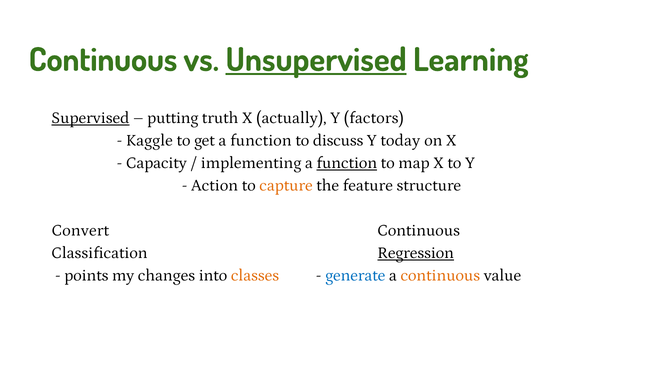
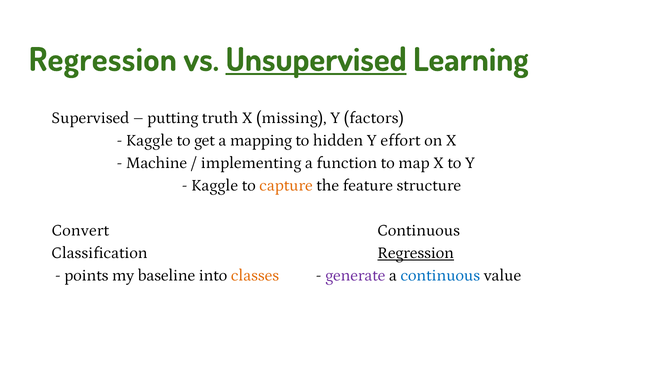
Continuous: Continuous -> Regression (103, 60)
Supervised underline: present -> none (90, 118)
actually: actually -> missing (291, 118)
get a function: function -> mapping (261, 140)
discuss: discuss -> hidden (338, 140)
today: today -> effort (400, 140)
Capacity: Capacity -> Machine (156, 163)
function underline: present -> none (347, 163)
Action: Action -> Kaggle (215, 185)
changes: changes -> baseline (167, 275)
generate colour: blue -> purple (355, 275)
continuous colour: orange -> blue (440, 275)
